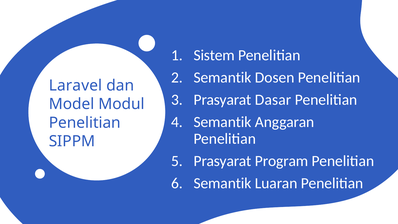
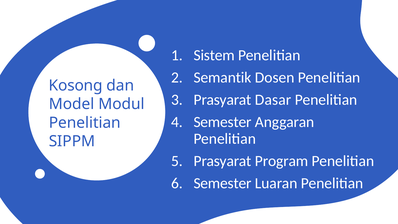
Laravel: Laravel -> Kosong (76, 85)
Semantik: Semantik -> Semester (223, 122)
Semantik: Semantik -> Semester (223, 183)
